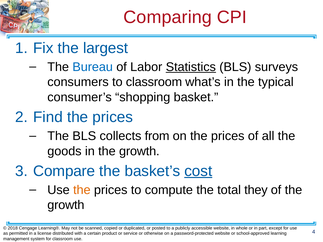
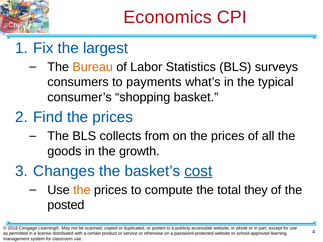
Comparing: Comparing -> Economics (168, 17)
Bureau colour: blue -> orange (93, 67)
Statistics underline: present -> none (191, 67)
to classroom: classroom -> payments (154, 82)
Compare: Compare -> Changes (64, 171)
growth: growth -> posted (66, 205)
